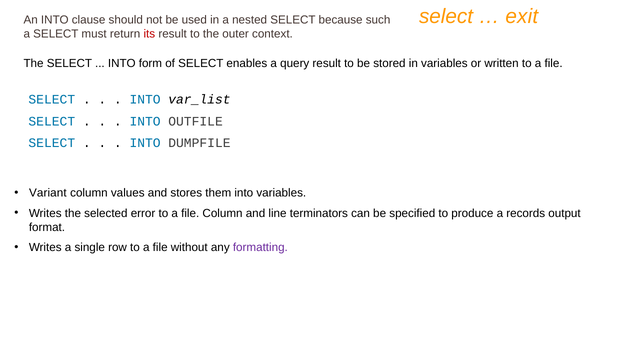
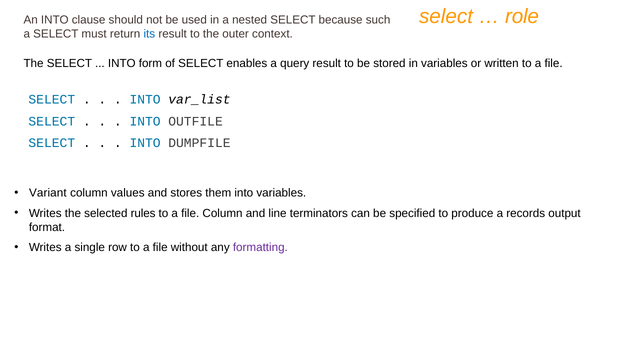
exit: exit -> role (522, 16)
its colour: red -> blue (149, 34)
error: error -> rules (143, 213)
